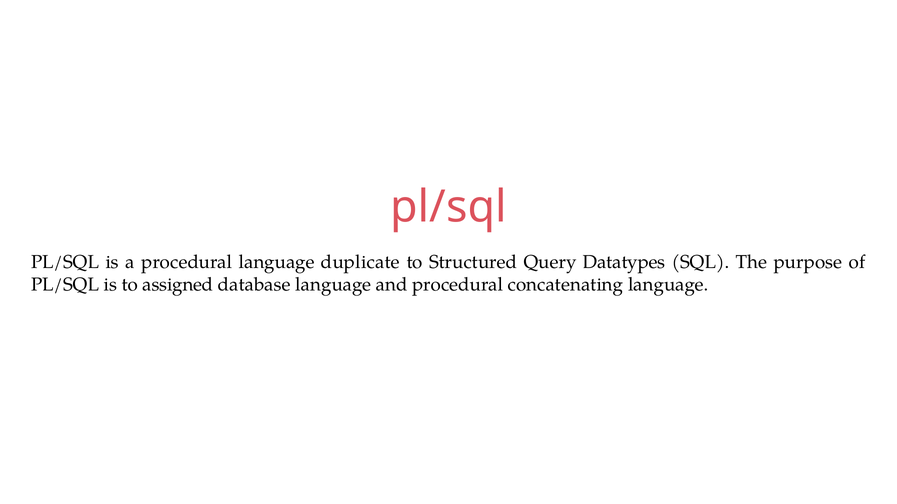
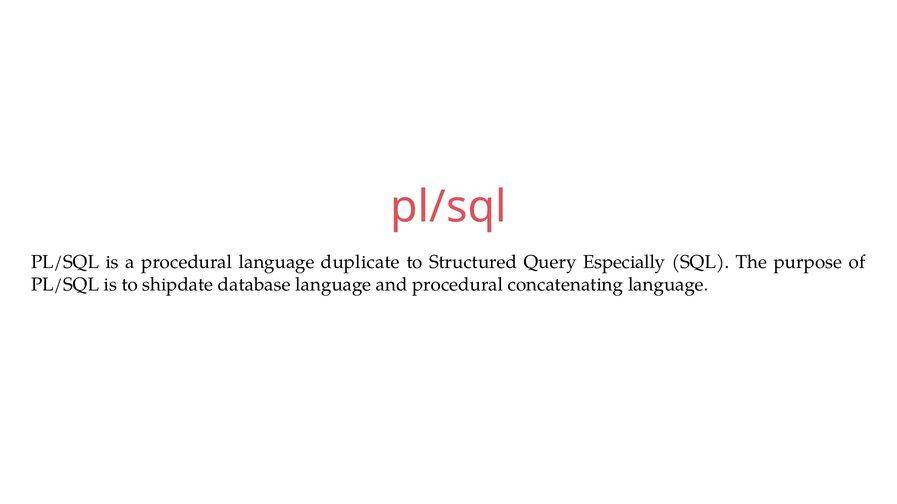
Datatypes: Datatypes -> Especially (624, 262)
assigned: assigned -> shipdate (178, 285)
